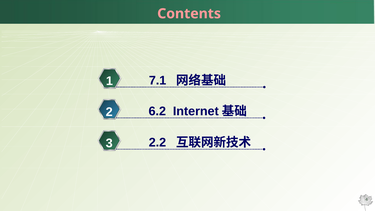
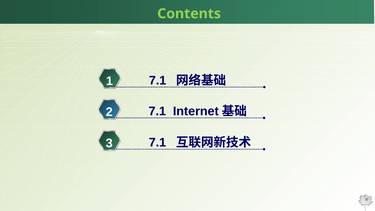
Contents colour: pink -> light green (189, 14)
6.2: 6.2 -> 7.1 (157, 111)
2.2: 2.2 -> 7.1 (157, 143)
